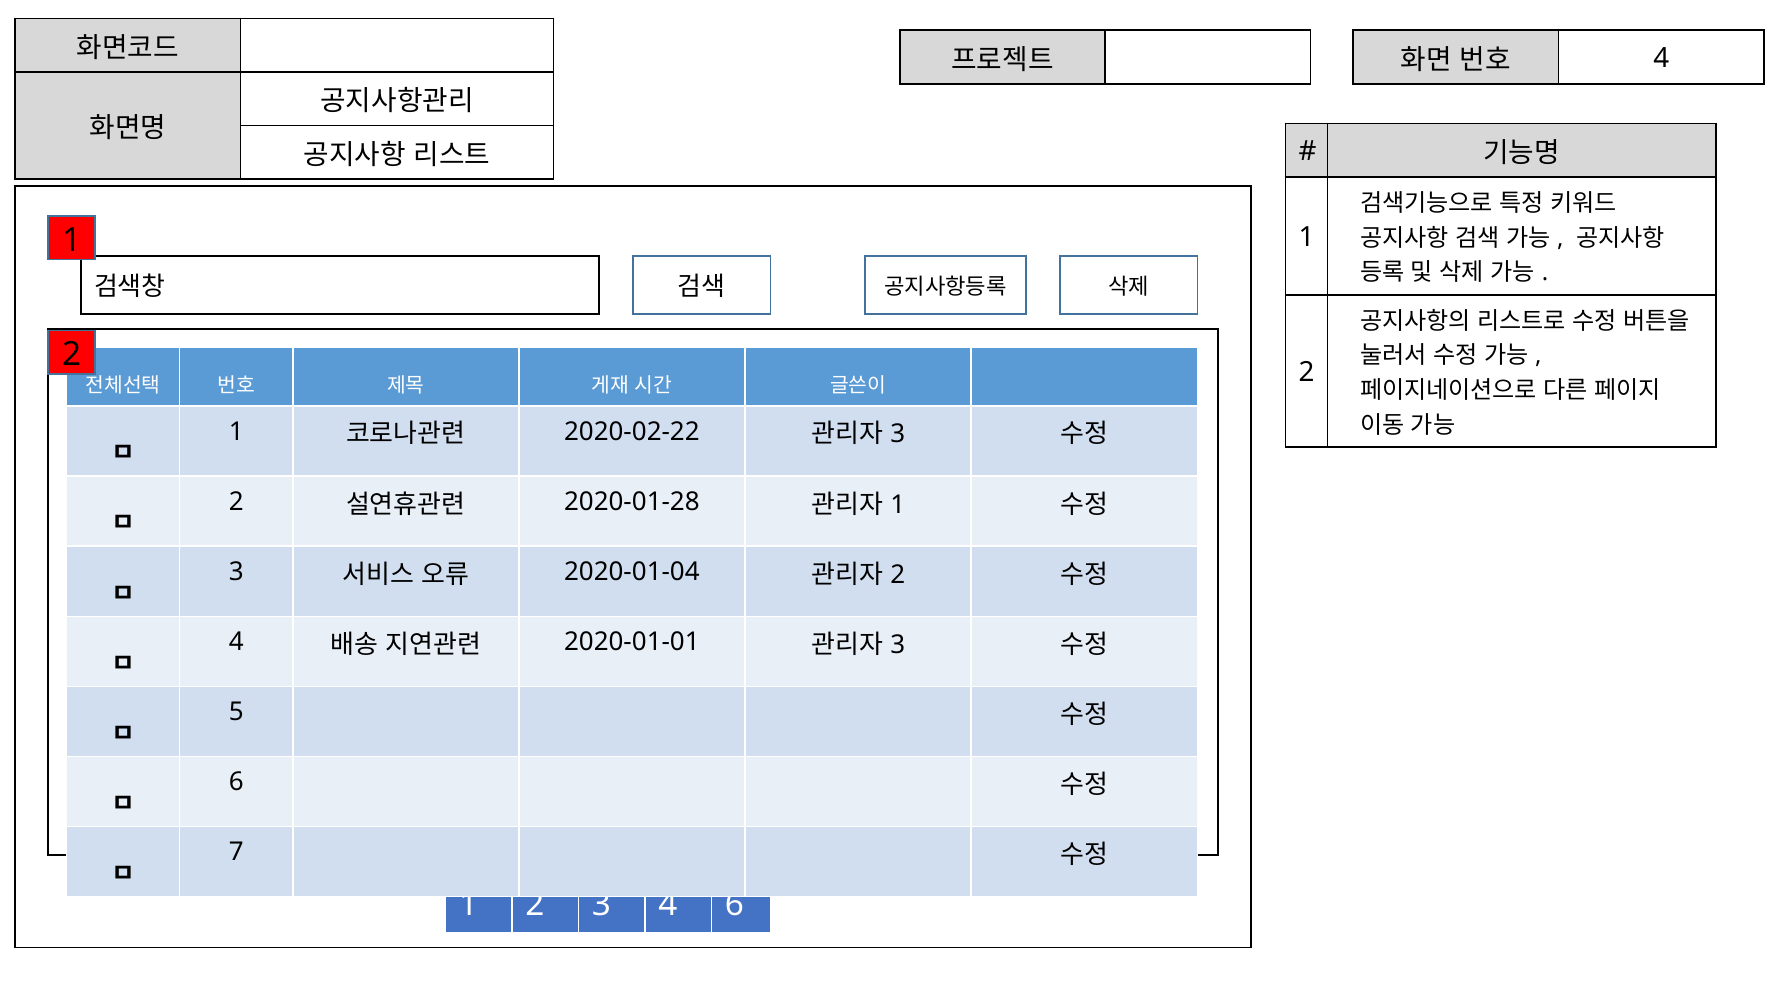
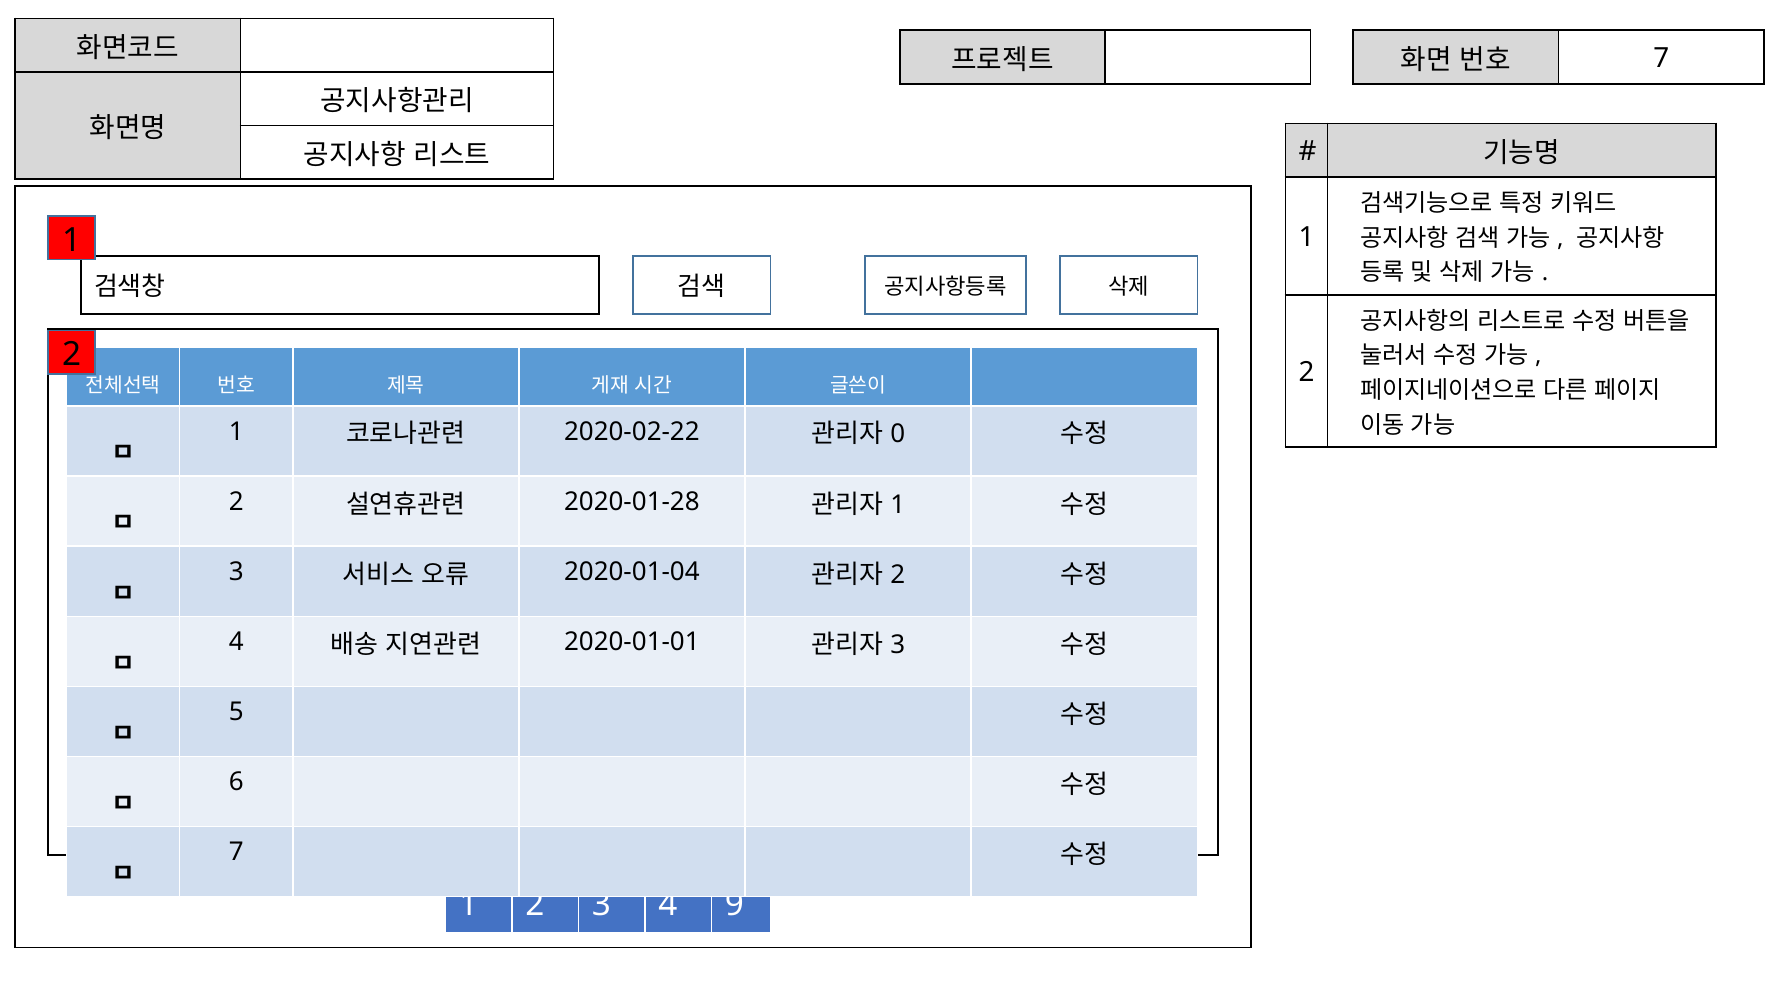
4: 4 -> 7 (1661, 59)
3: 3 -> 0 (898, 434)
4 6: 6 -> 9 (734, 905)
